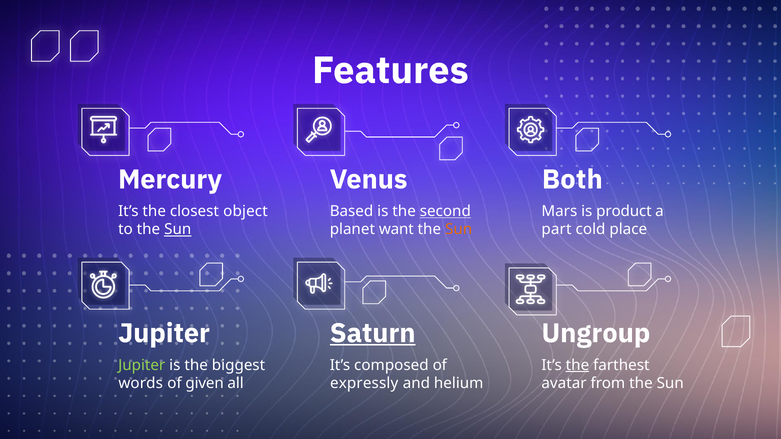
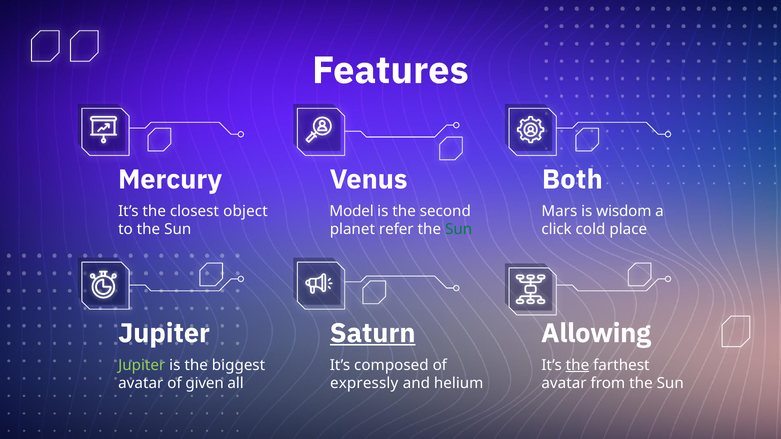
Based: Based -> Model (352, 211)
second underline: present -> none (445, 211)
product: product -> wisdom (624, 211)
Sun underline: present -> none (178, 230)
want: want -> refer (396, 230)
Sun colour: orange -> green (459, 230)
part: part -> click (557, 230)
Ungroup: Ungroup -> Allowing (596, 333)
words: words -> avatar (141, 384)
